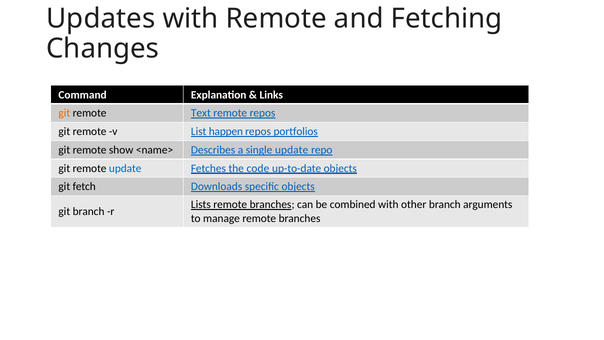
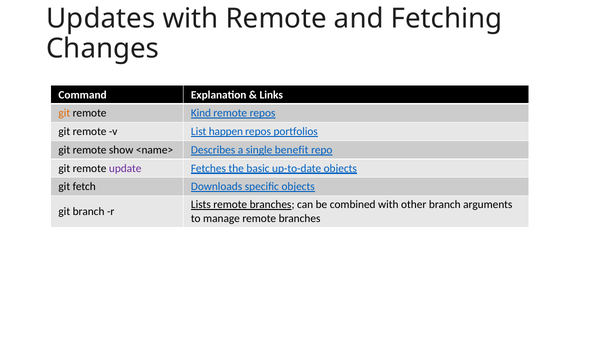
Text: Text -> Kind (201, 113)
single update: update -> benefit (292, 150)
update colour: blue -> purple (125, 168)
code: code -> basic (258, 168)
